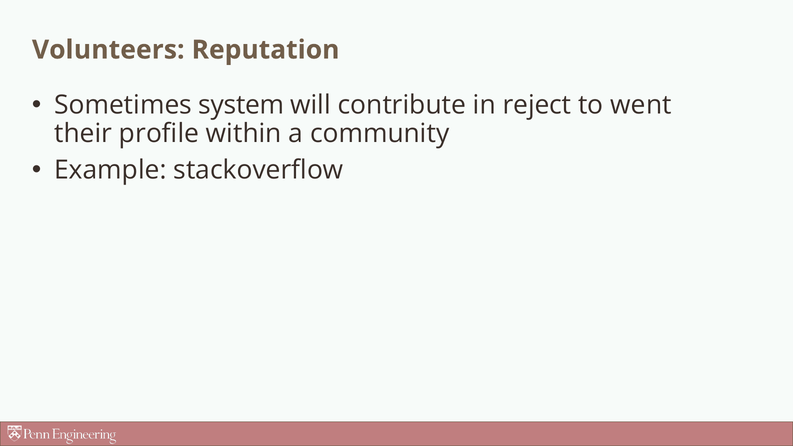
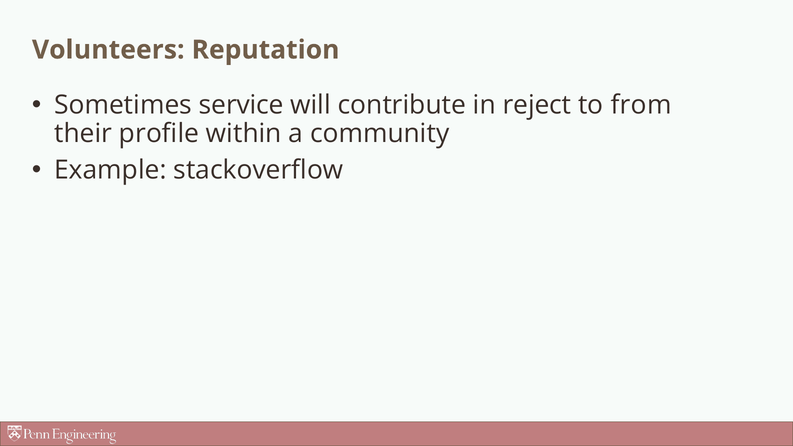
system: system -> service (241, 105)
went: went -> from (641, 105)
